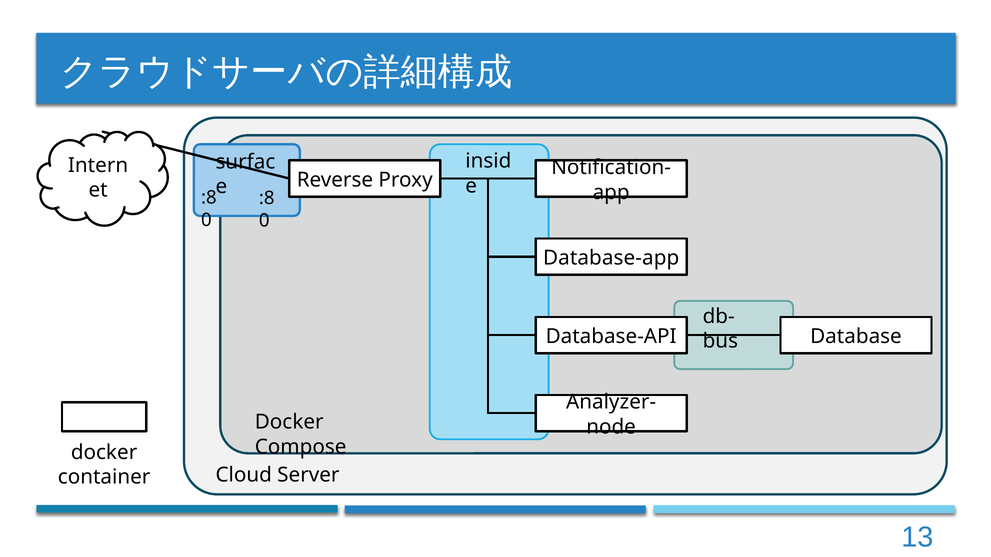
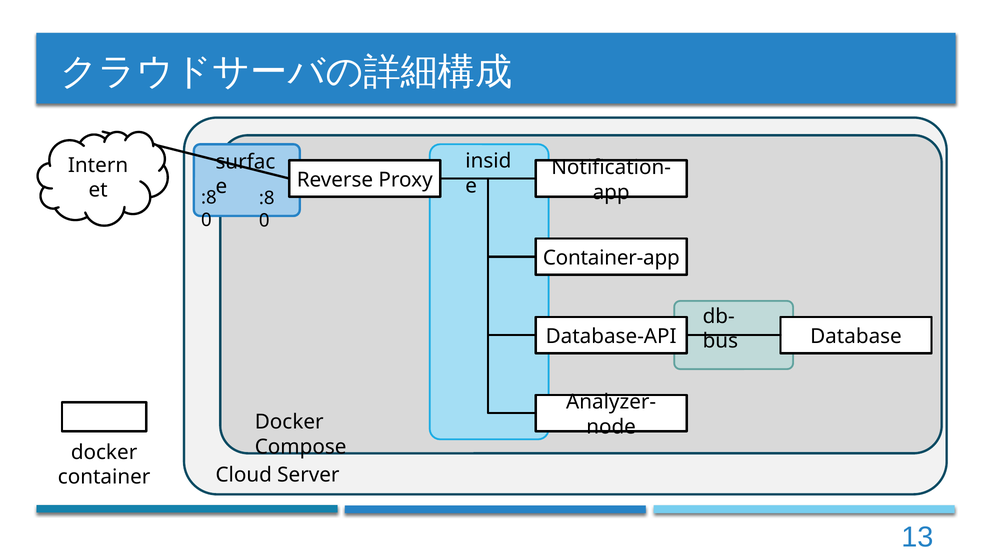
Database-app: Database-app -> Container-app (611, 258)
